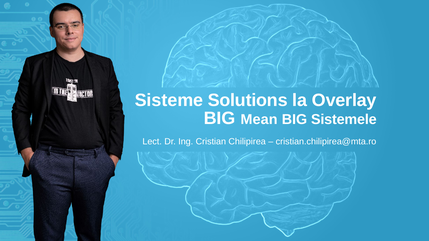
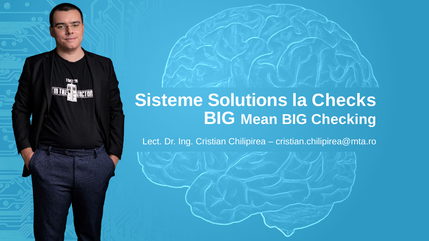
Overlay: Overlay -> Checks (344, 100)
Sistemele: Sistemele -> Checking (344, 120)
